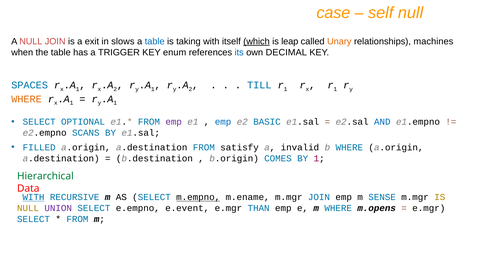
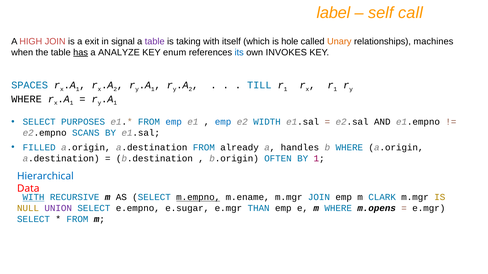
case: case -> label (333, 13)
self null: null -> call (410, 13)
A NULL: NULL -> HIGH (31, 41)
slows: slows -> signal (123, 41)
table colour: blue -> purple (155, 41)
which underline: present -> none (257, 41)
leap: leap -> hole (290, 41)
has underline: none -> present (81, 52)
TRIGGER: TRIGGER -> ANALYZE (119, 52)
DECIMAL: DECIMAL -> INVOKES (286, 52)
WHERE colour: orange -> black (27, 99)
OPTIONAL: OPTIONAL -> PURPOSES (83, 122)
emp colour: purple -> blue (174, 122)
BASIC: BASIC -> WIDTH (267, 122)
AND colour: blue -> black (382, 122)
satisfy: satisfy -> already (240, 148)
invalid: invalid -> handles (300, 148)
COMES: COMES -> OFTEN (278, 159)
Hierarchical colour: green -> blue (45, 177)
SENSE: SENSE -> CLARK (382, 198)
e.event: e.event -> e.sugar (187, 209)
